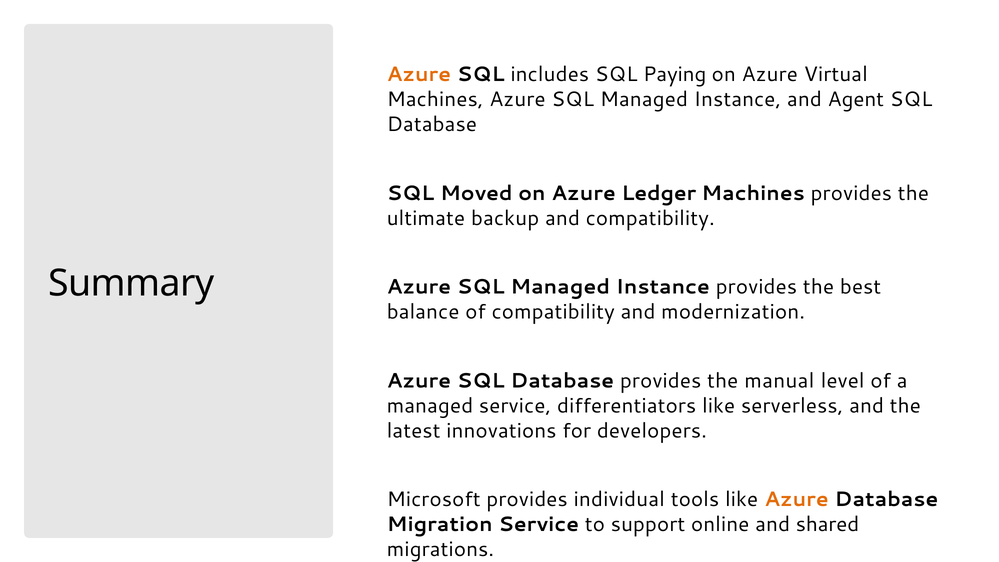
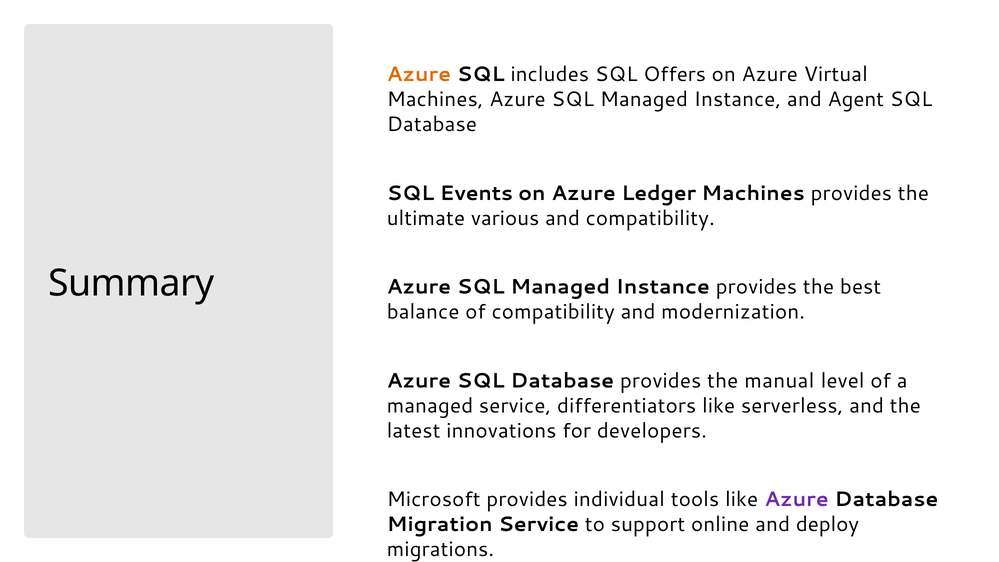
Paying: Paying -> Offers (675, 75)
Moved: Moved -> Events (476, 193)
backup: backup -> various (505, 218)
Azure colour: orange -> purple (797, 499)
shared: shared -> deploy (827, 524)
